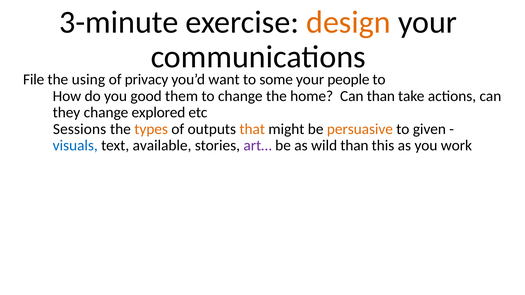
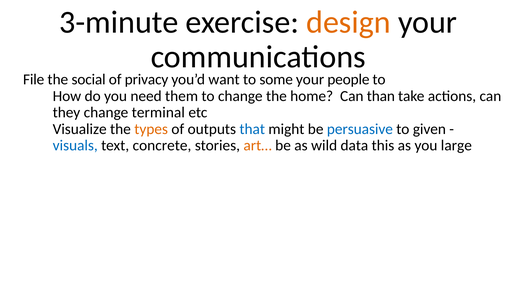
using: using -> social (89, 80)
good: good -> need (146, 96)
explored: explored -> terminal (158, 113)
Sessions: Sessions -> Visualize (80, 129)
that colour: orange -> blue (252, 129)
persuasive colour: orange -> blue (360, 129)
available: available -> concrete (162, 146)
art… colour: purple -> orange (258, 146)
wild than: than -> data (354, 146)
work: work -> large (456, 146)
